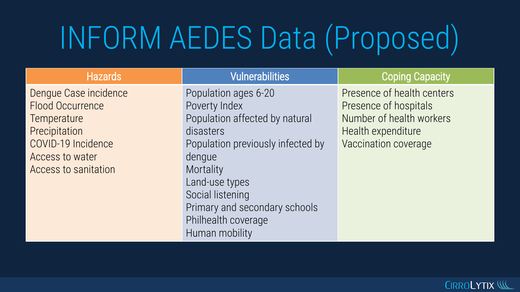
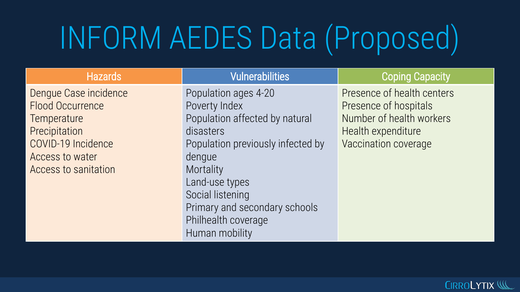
6-20: 6-20 -> 4-20 (265, 93)
